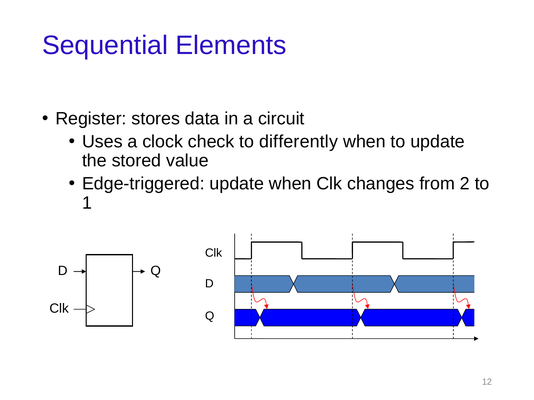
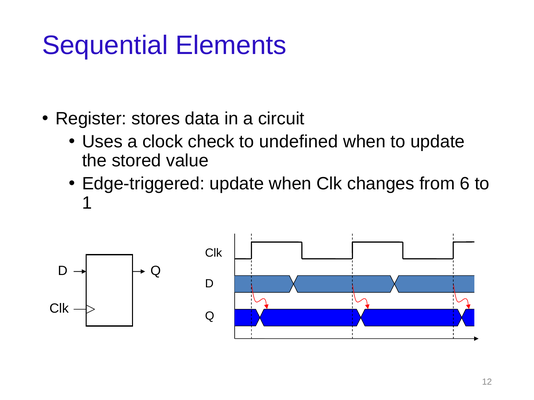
differently: differently -> undefined (299, 142)
2: 2 -> 6 (465, 184)
